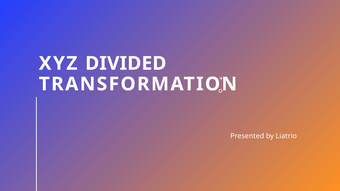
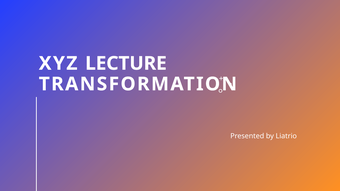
DIVIDED: DIVIDED -> LECTURE (126, 64)
